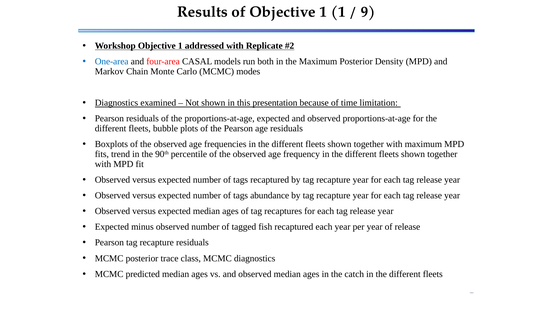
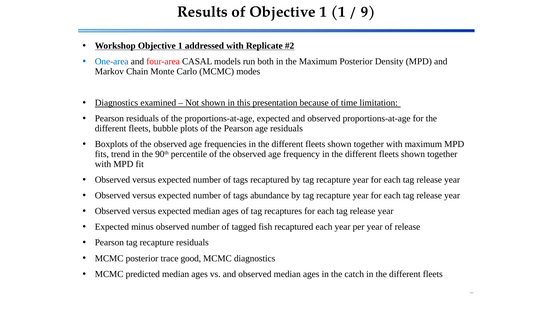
class: class -> good (191, 258)
